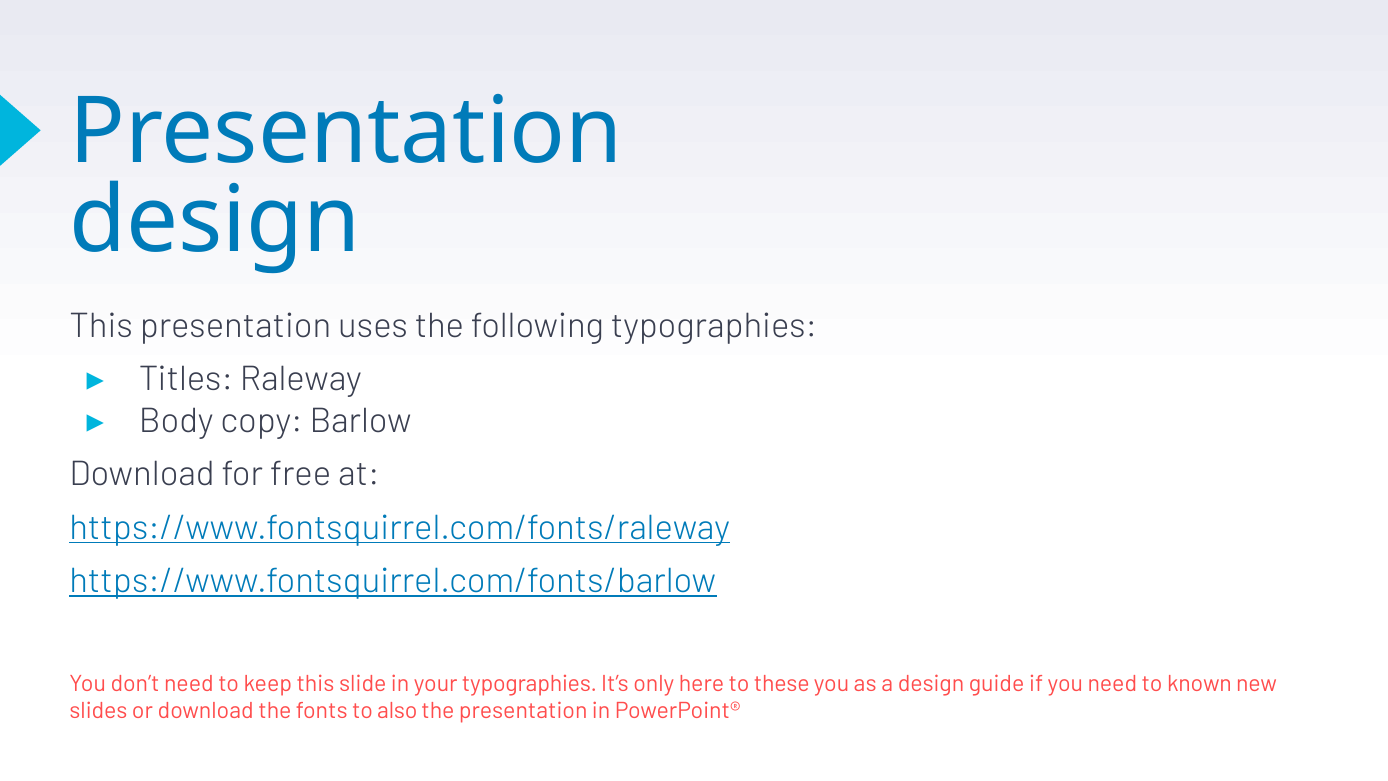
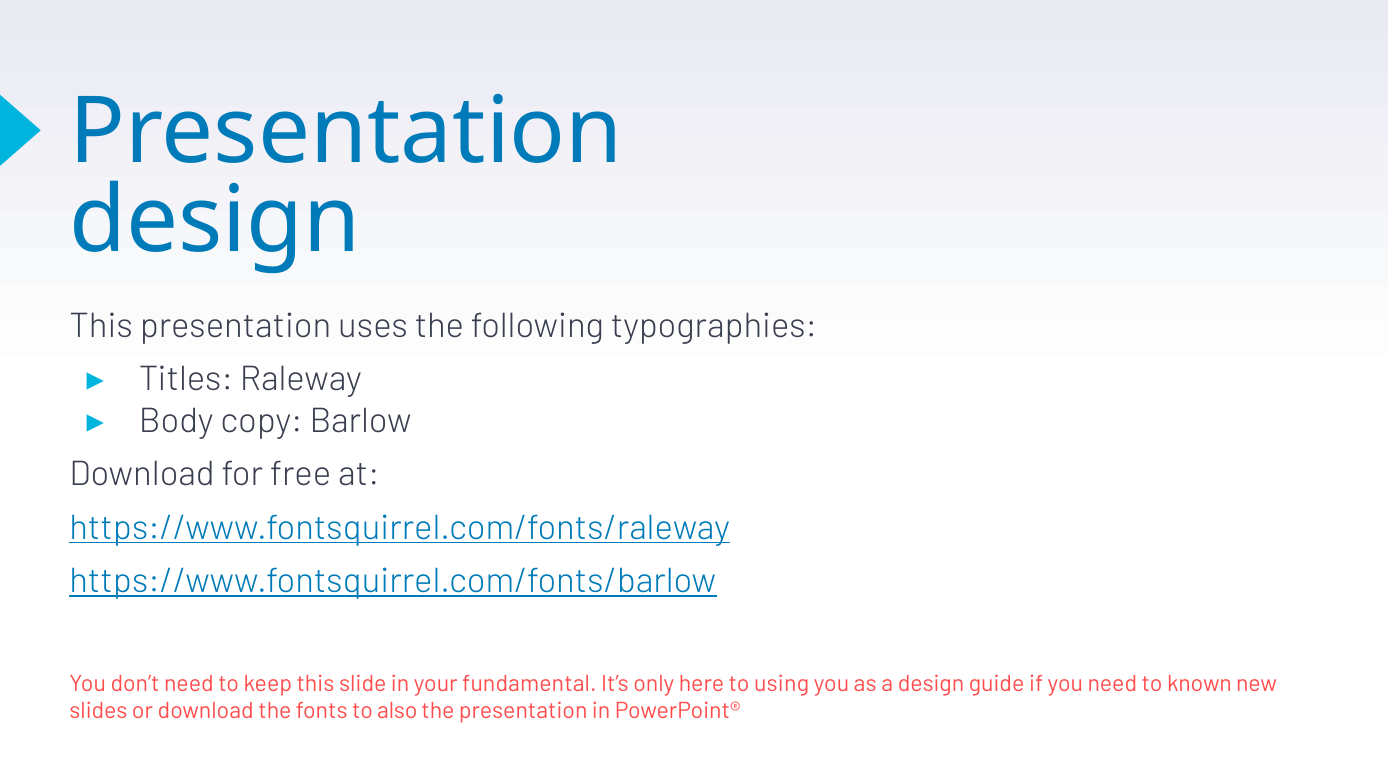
your typographies: typographies -> fundamental (529, 683)
these: these -> using (782, 683)
